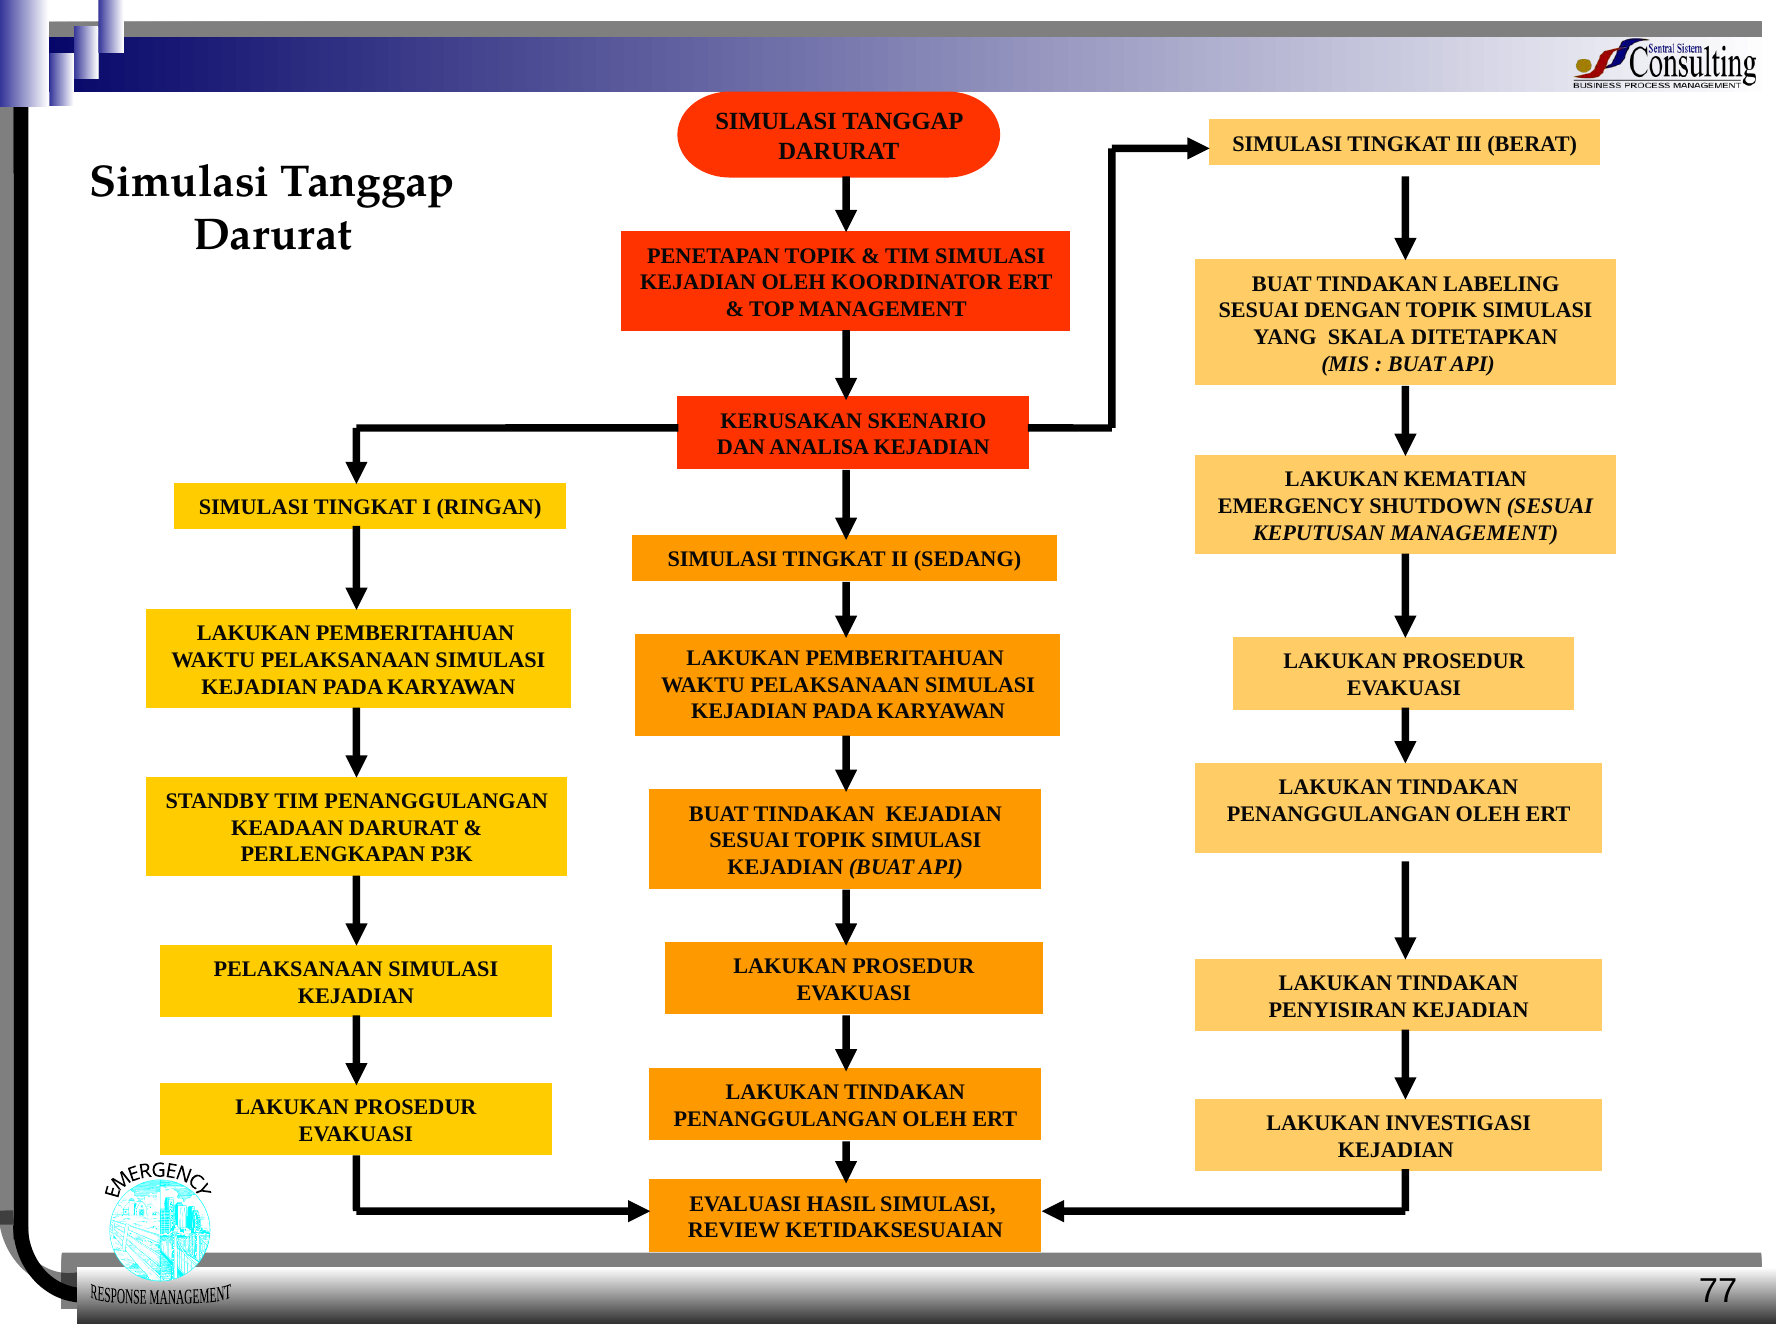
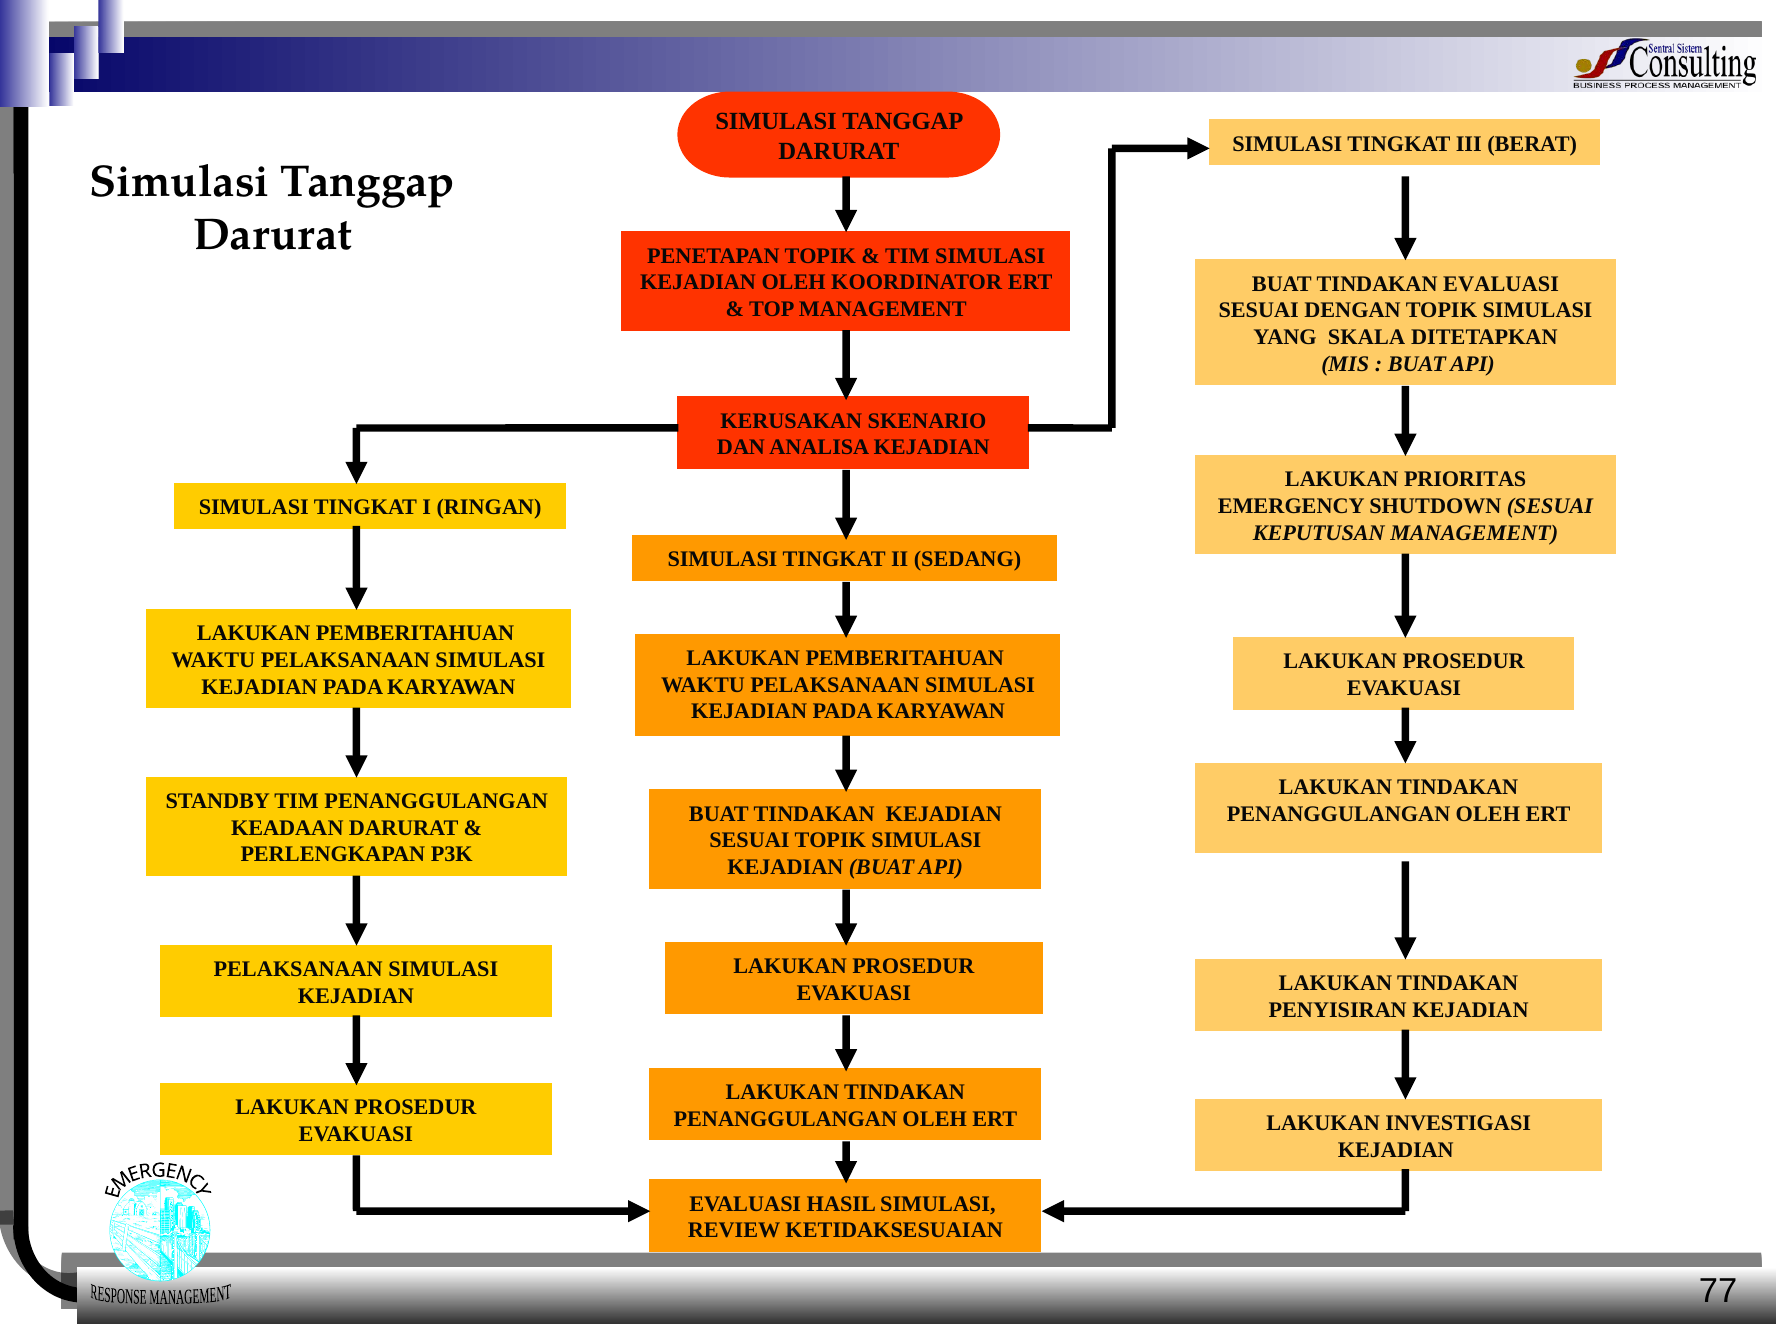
TINDAKAN LABELING: LABELING -> EVALUASI (1501, 284)
KEMATIAN: KEMATIAN -> PRIORITAS (1465, 480)
